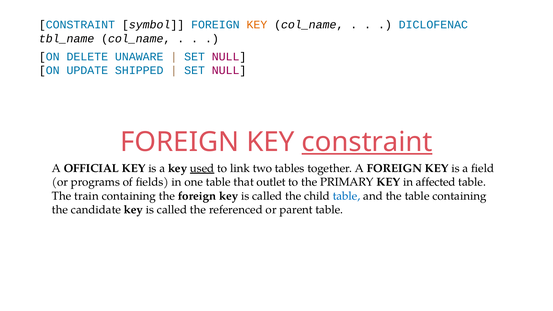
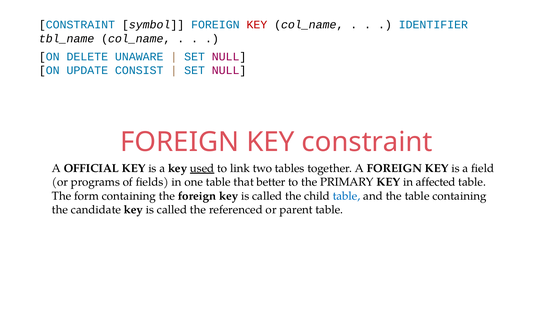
KEY colour: orange -> red (257, 25)
DICLOFENAC: DICLOFENAC -> IDENTIFIER (433, 25)
SHIPPED: SHIPPED -> CONSIST (139, 70)
constraint underline: present -> none (367, 142)
outlet: outlet -> better (271, 182)
train: train -> form (87, 196)
